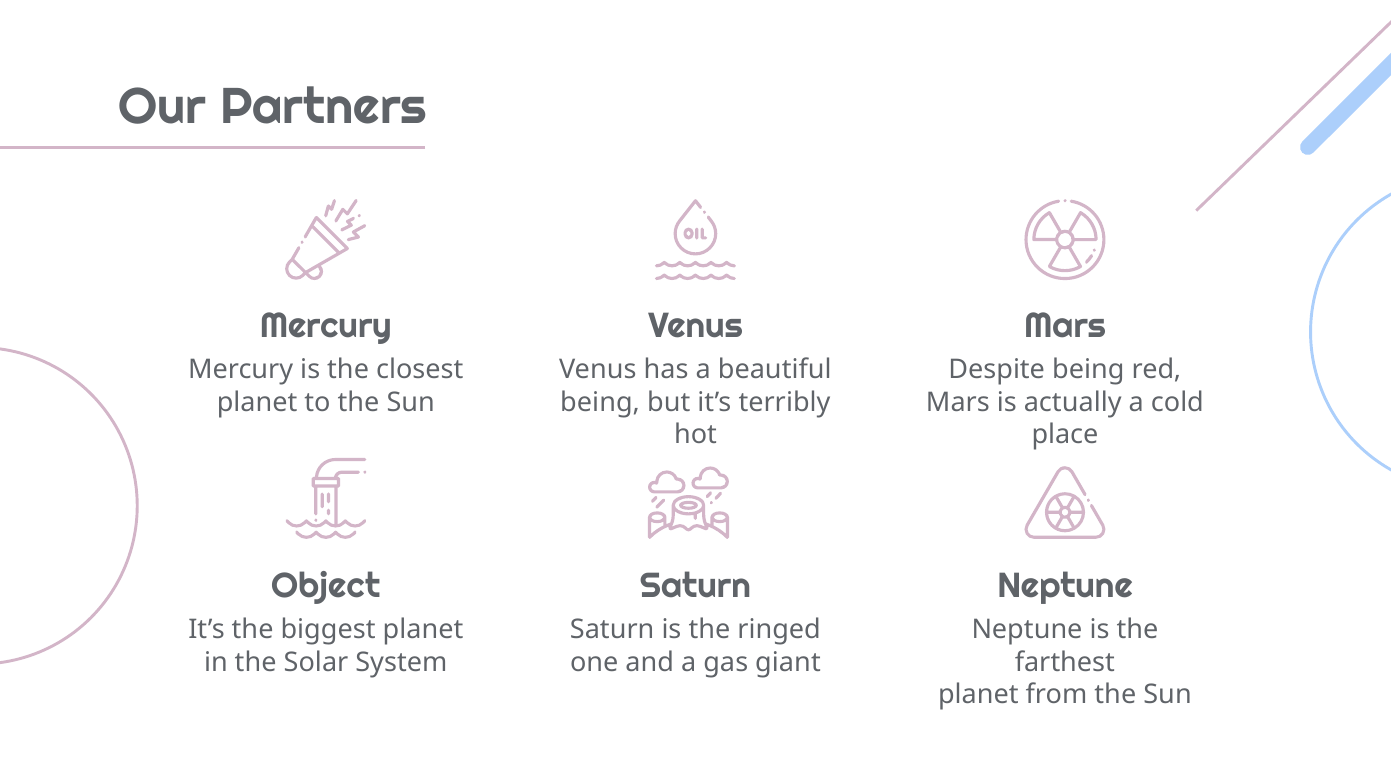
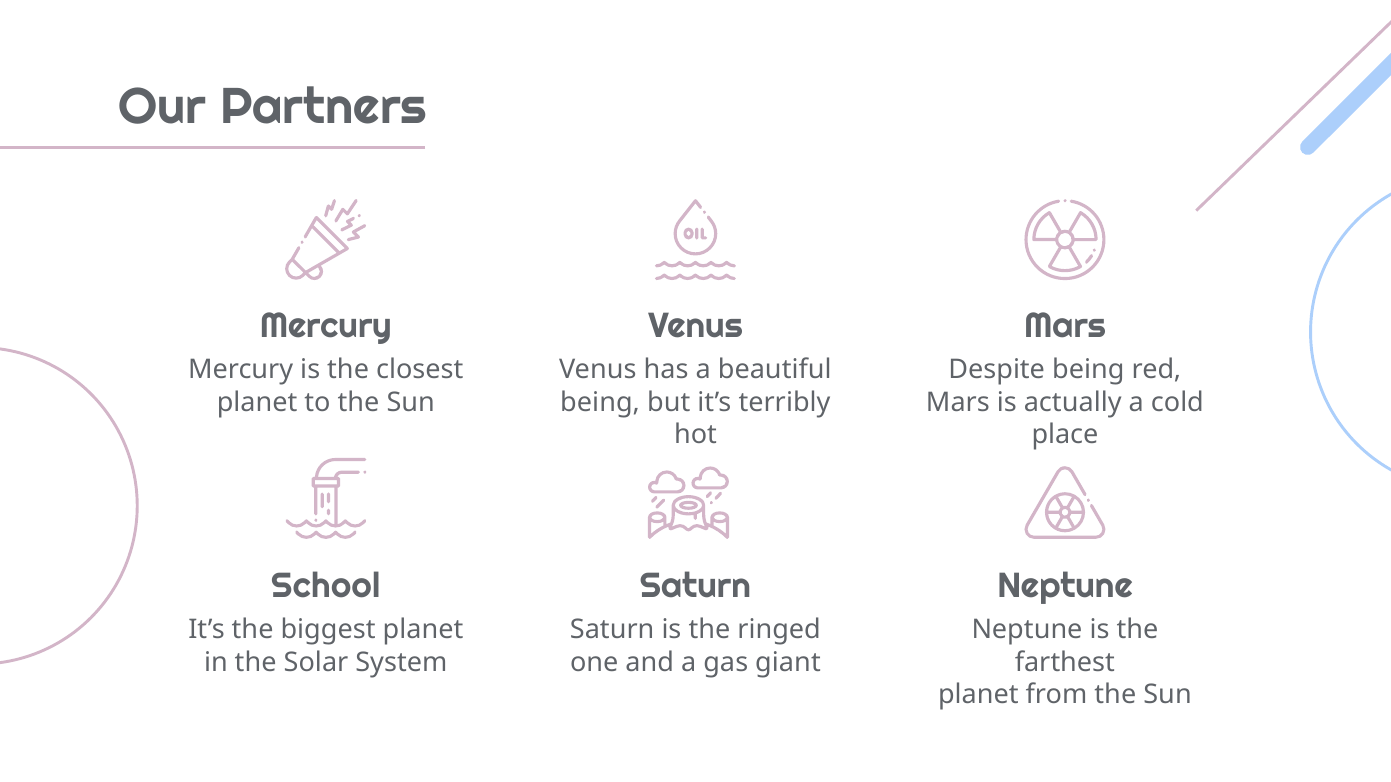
Object: Object -> School (326, 587)
